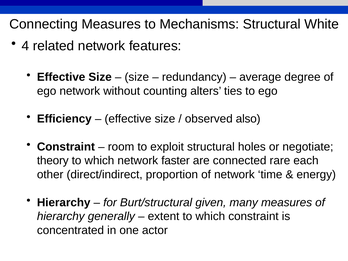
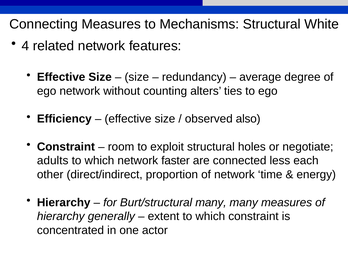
theory: theory -> adults (53, 161)
rare: rare -> less (280, 161)
Burt/structural given: given -> many (211, 202)
